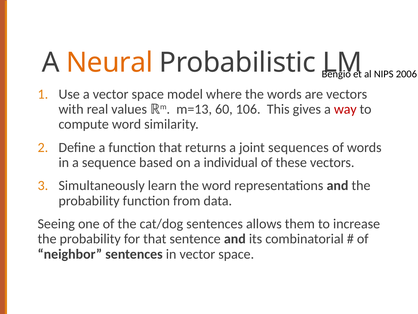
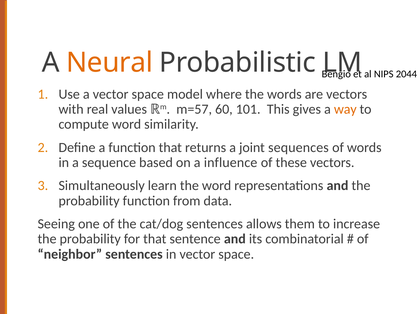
2006: 2006 -> 2044 (406, 74)
m=13: m=13 -> m=57 (194, 109)
106: 106 -> 101 (248, 109)
way colour: red -> orange (345, 109)
individual: individual -> influence (231, 162)
